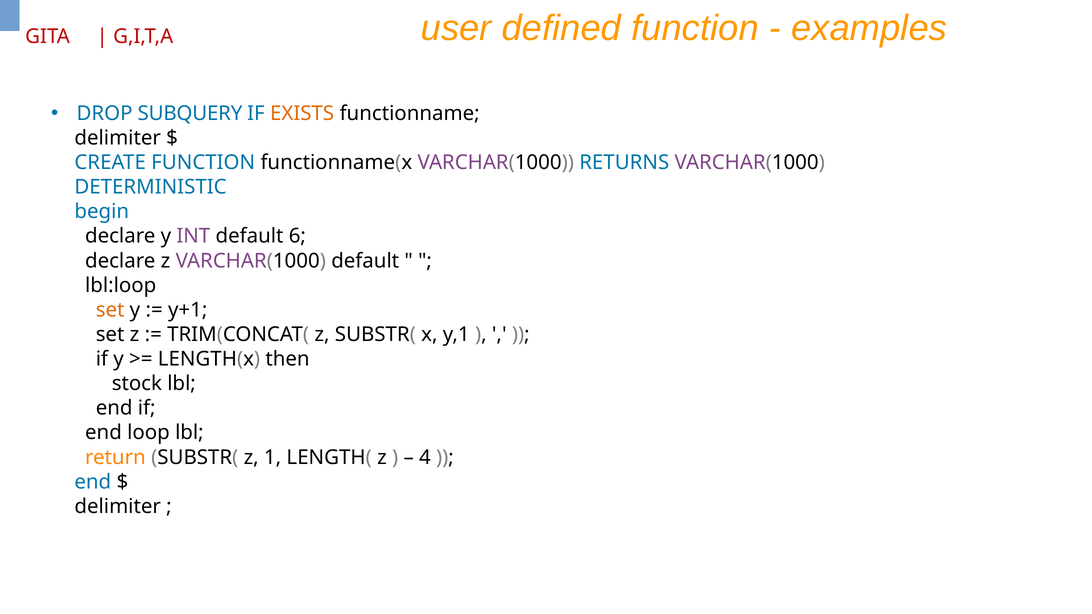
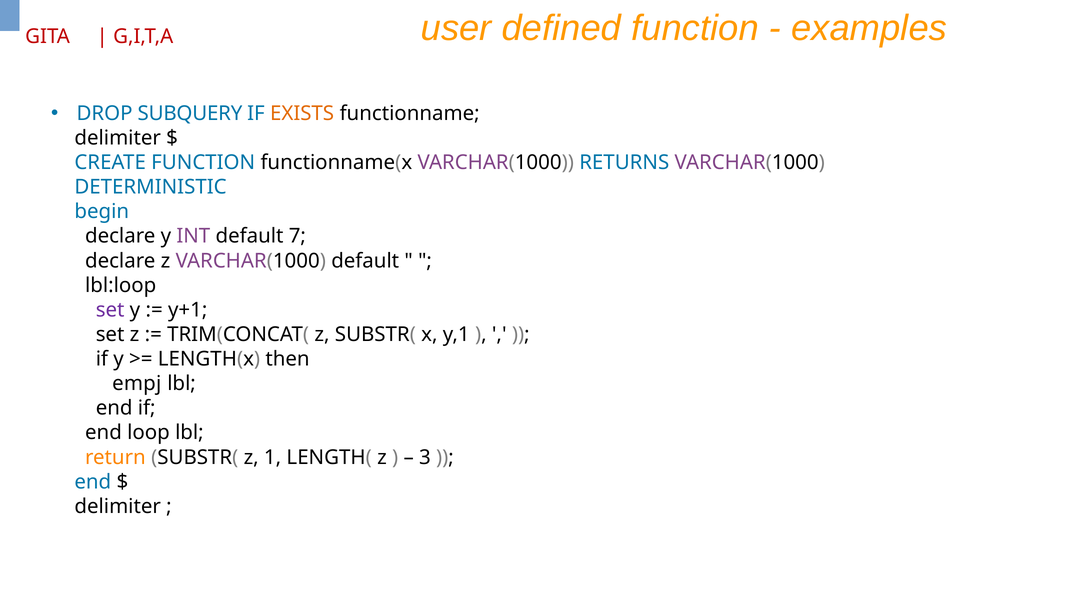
6: 6 -> 7 (297, 236)
set colour: orange -> purple (110, 310)
stock: stock -> empj (137, 384)
4: 4 -> 3 (425, 457)
